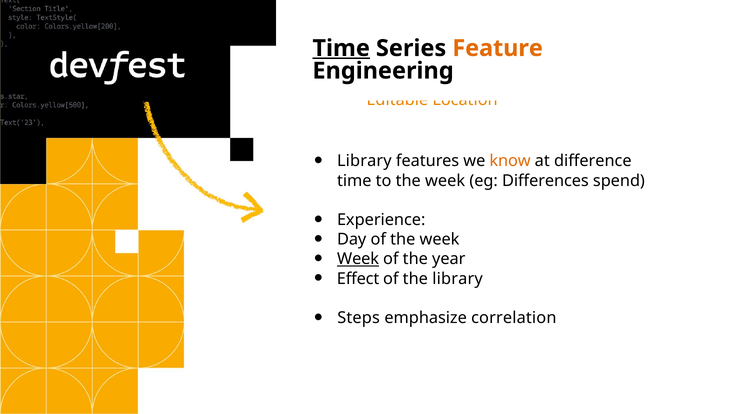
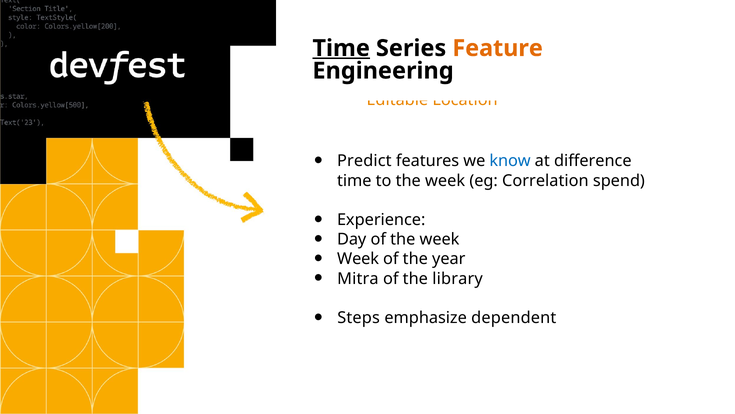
Library: Library -> Predict (364, 161)
know colour: orange -> blue (510, 161)
Differences: Differences -> Correlation (545, 180)
Week underline: present -> none (358, 259)
Effect: Effect -> Mitra (358, 278)
correlation: correlation -> dependent (514, 317)
